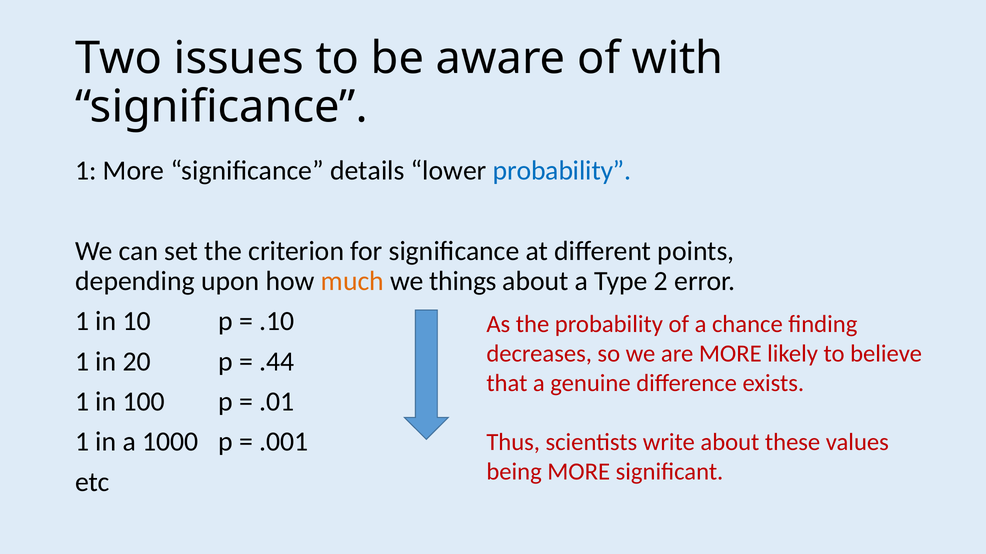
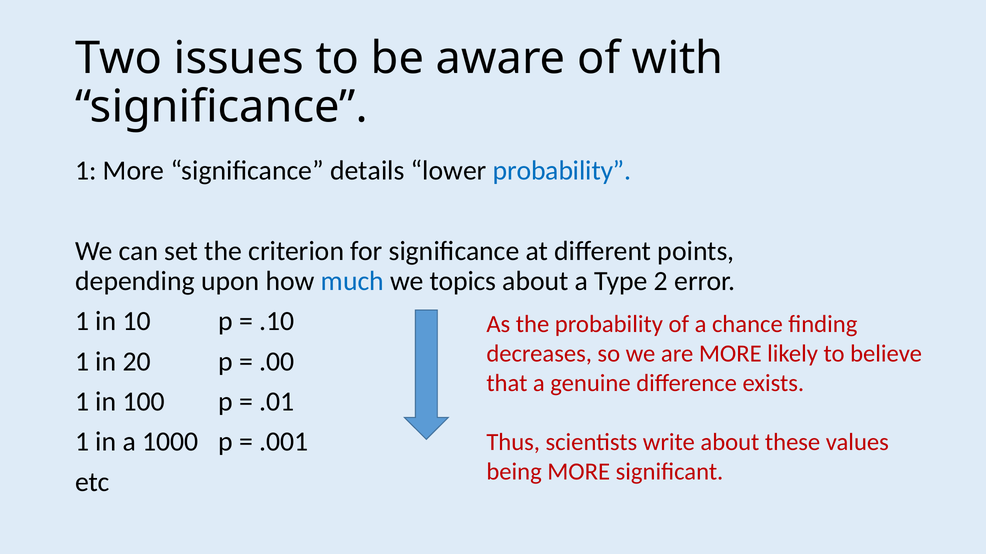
much colour: orange -> blue (352, 281)
things: things -> topics (463, 281)
.44: .44 -> .00 (277, 362)
